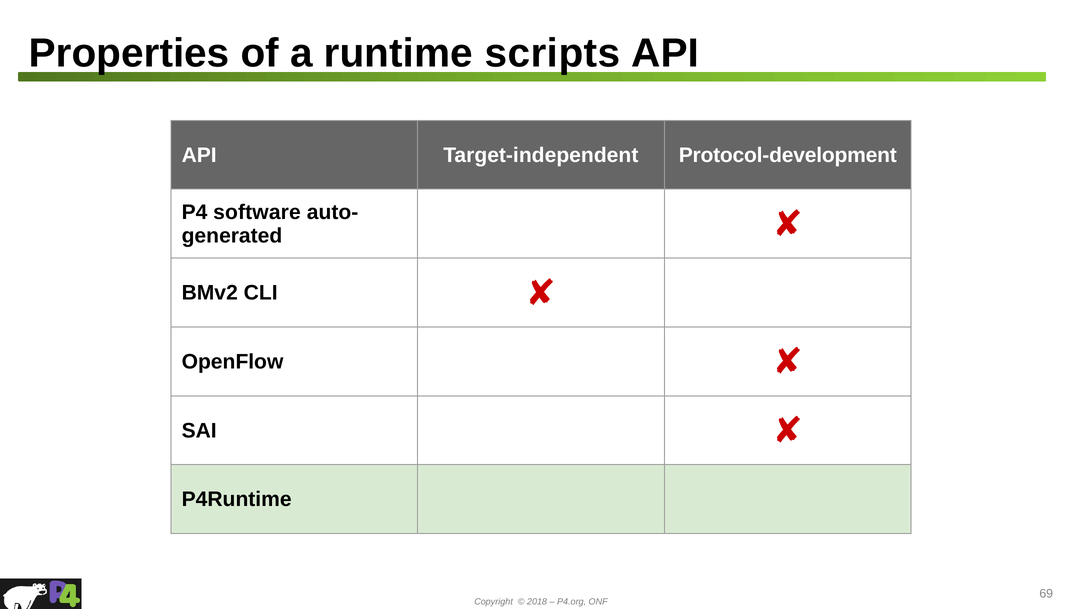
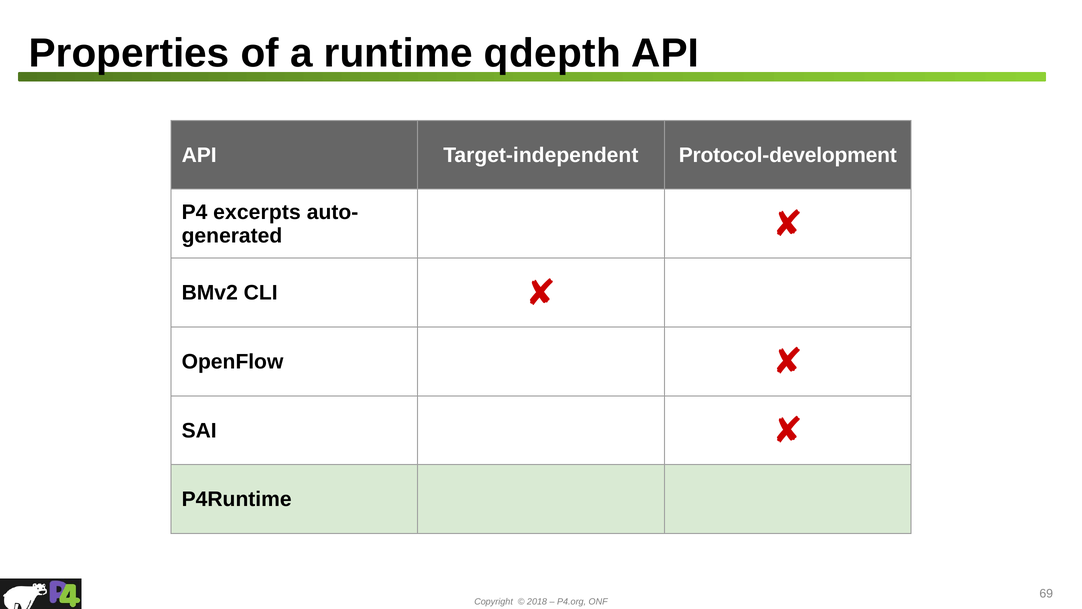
scripts: scripts -> qdepth (553, 53)
software: software -> excerpts (257, 212)
